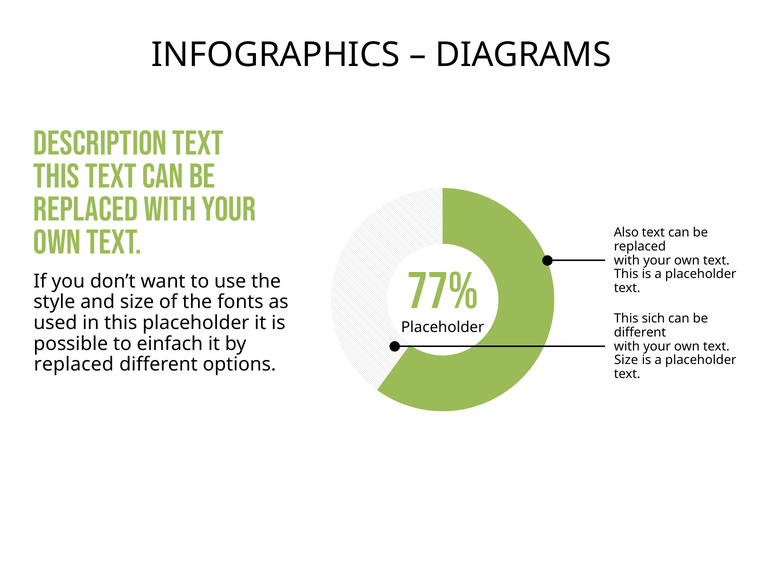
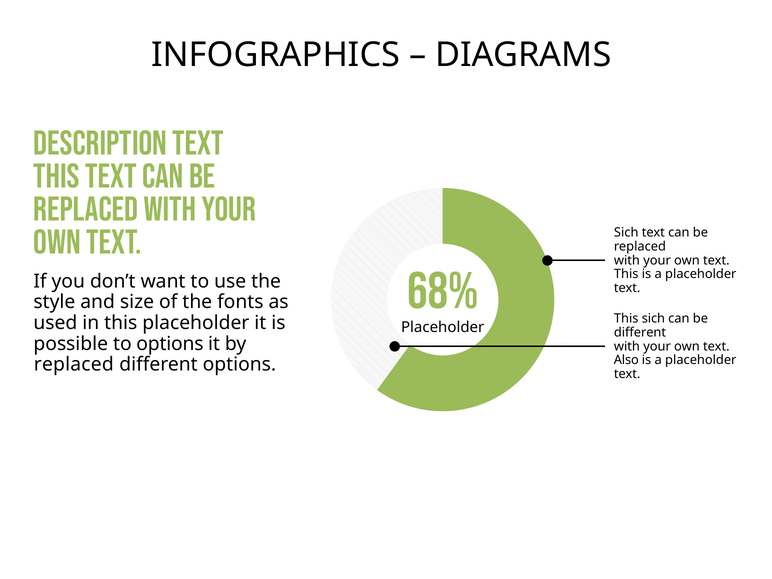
Also: Also -> Sich (626, 233)
77%: 77% -> 68% (443, 291)
to einfach: einfach -> options (170, 344)
Size: Size -> Also (626, 360)
